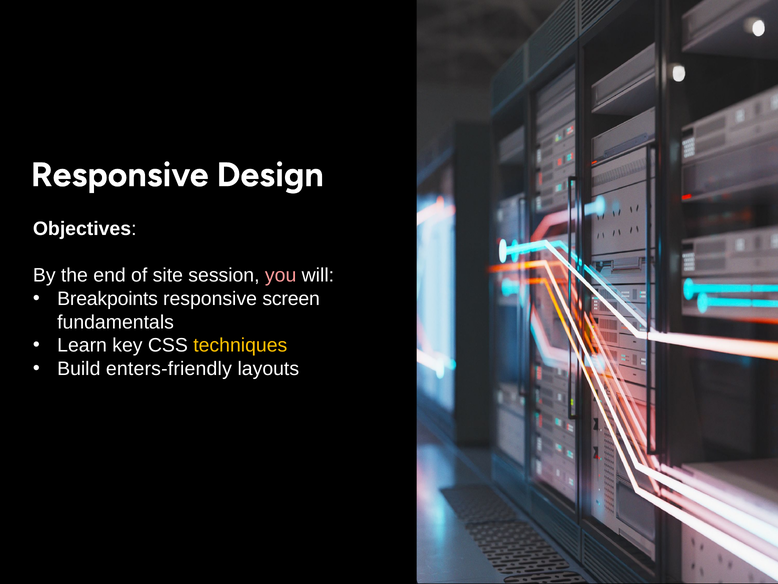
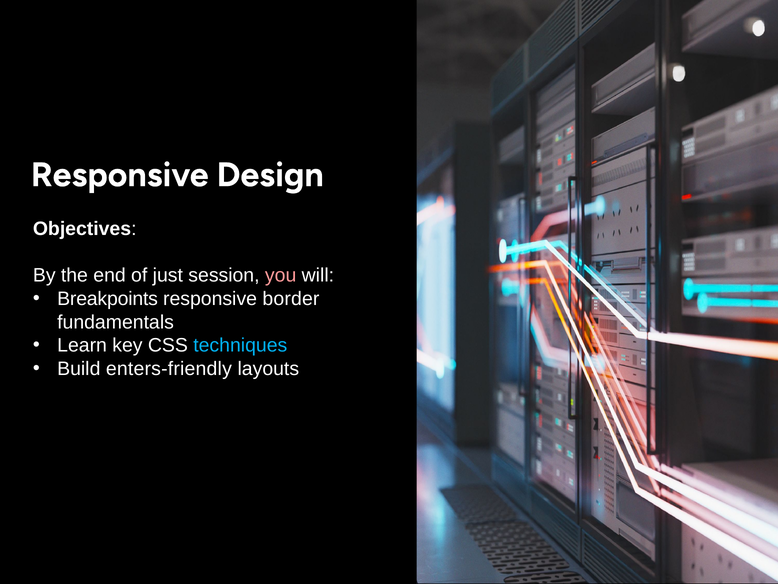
site: site -> just (168, 275)
screen: screen -> border (291, 299)
techniques colour: yellow -> light blue (240, 345)
